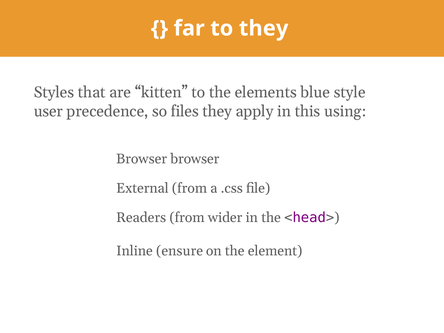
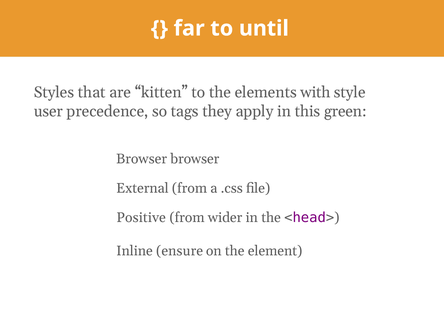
to they: they -> until (264, 28)
blue: blue -> with (315, 92)
files: files -> tags (185, 111)
using: using -> green (345, 111)
Readers: Readers -> Positive (141, 218)
